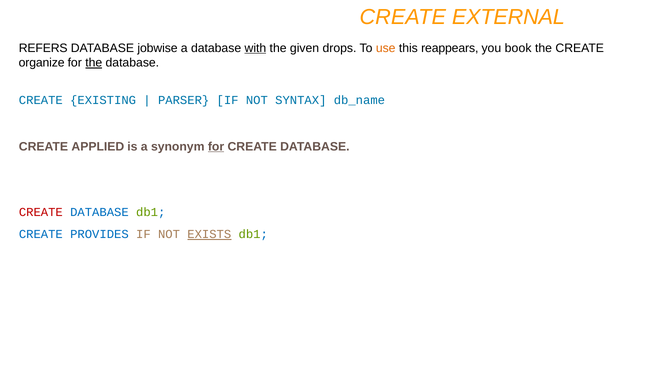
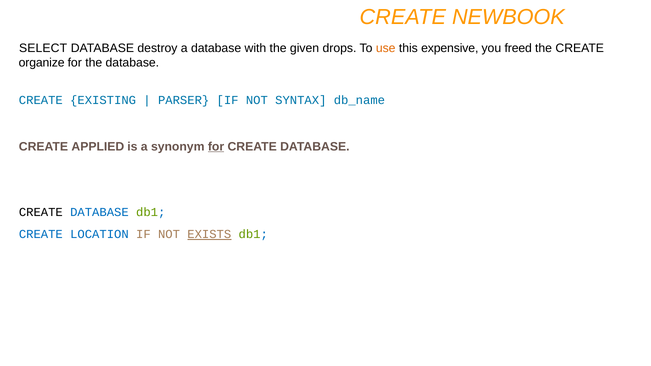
EXTERNAL: EXTERNAL -> NEWBOOK (508, 17)
REFERS: REFERS -> SELECT (43, 48)
jobwise: jobwise -> destroy (157, 48)
with underline: present -> none (255, 48)
reappears: reappears -> expensive (450, 48)
book: book -> freed (518, 48)
the underline: present -> none (94, 63)
CREATE colour: red -> black (41, 213)
PROVIDES: PROVIDES -> LOCATION (99, 234)
